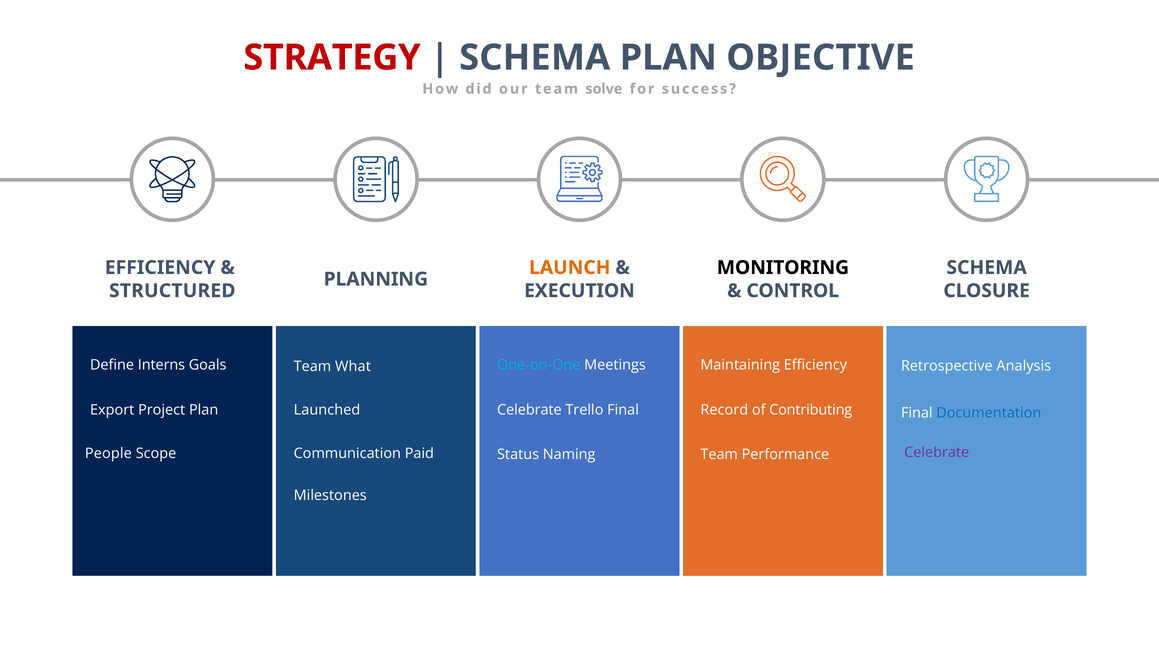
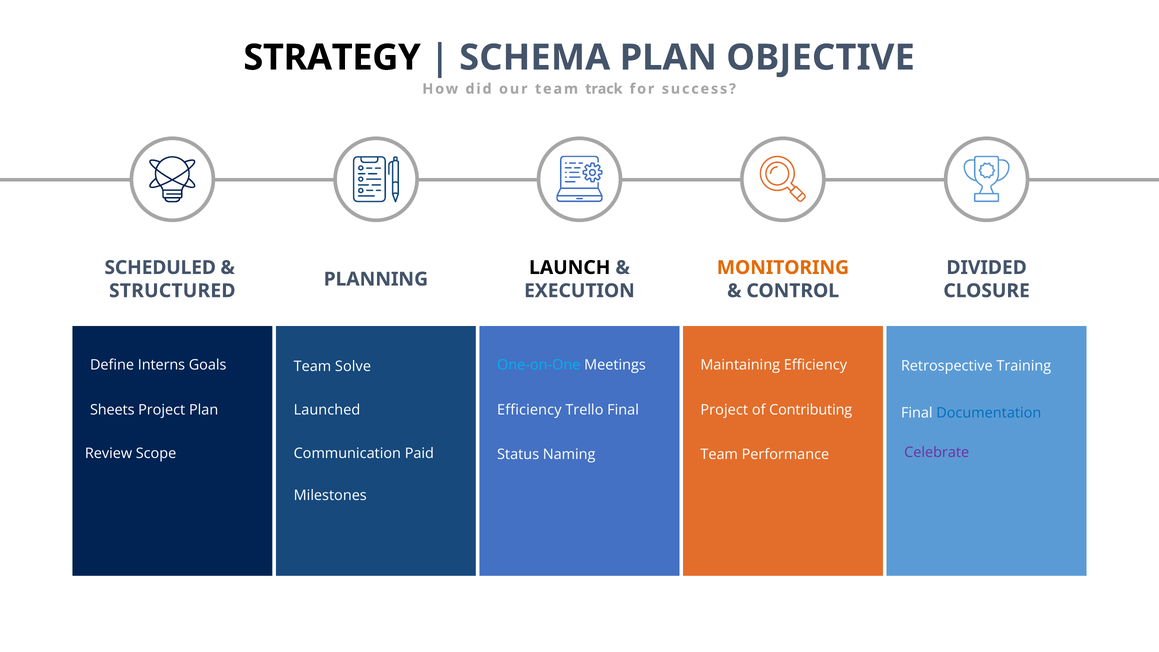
STRATEGY colour: red -> black (332, 58)
solve: solve -> track (604, 89)
EFFICIENCY: EFFICIENCY -> SCHEDULED (160, 268)
LAUNCH colour: orange -> black (570, 268)
MONITORING colour: black -> orange (783, 268)
SCHEMA: SCHEMA -> DIVIDED (987, 268)
What: What -> Solve (353, 366)
Analysis: Analysis -> Training (1024, 366)
Export: Export -> Sheets (112, 410)
Celebrate: Celebrate -> Efficiency (529, 410)
Record: Record -> Project (724, 410)
People: People -> Review (109, 453)
